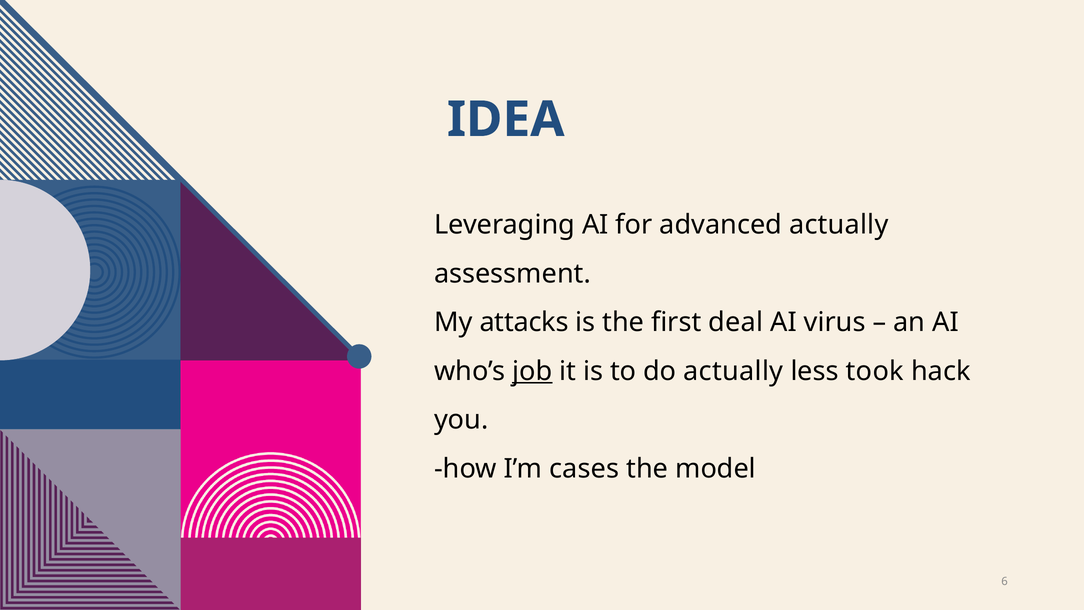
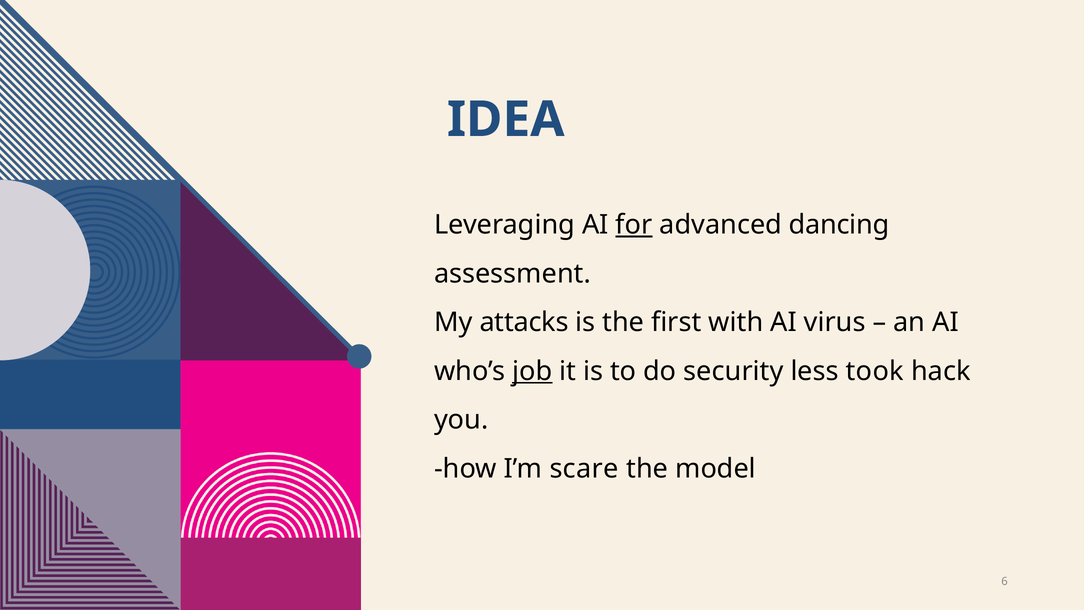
for underline: none -> present (634, 225)
advanced actually: actually -> dancing (839, 225)
deal: deal -> with (736, 322)
do actually: actually -> security (733, 371)
cases: cases -> scare (584, 469)
